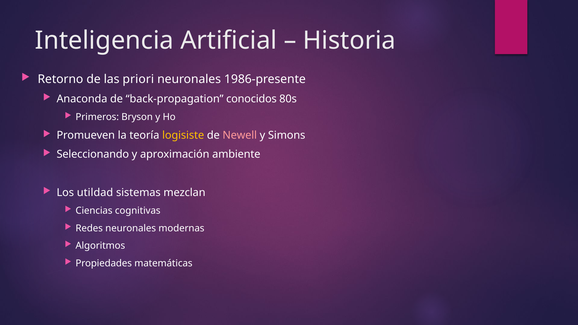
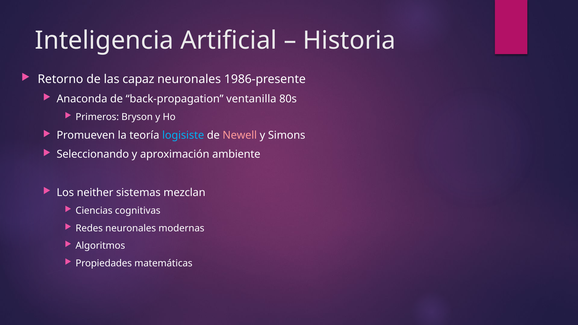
priori: priori -> capaz (138, 79)
conocidos: conocidos -> ventanilla (251, 99)
logisiste colour: yellow -> light blue (183, 135)
utildad: utildad -> neither (95, 193)
